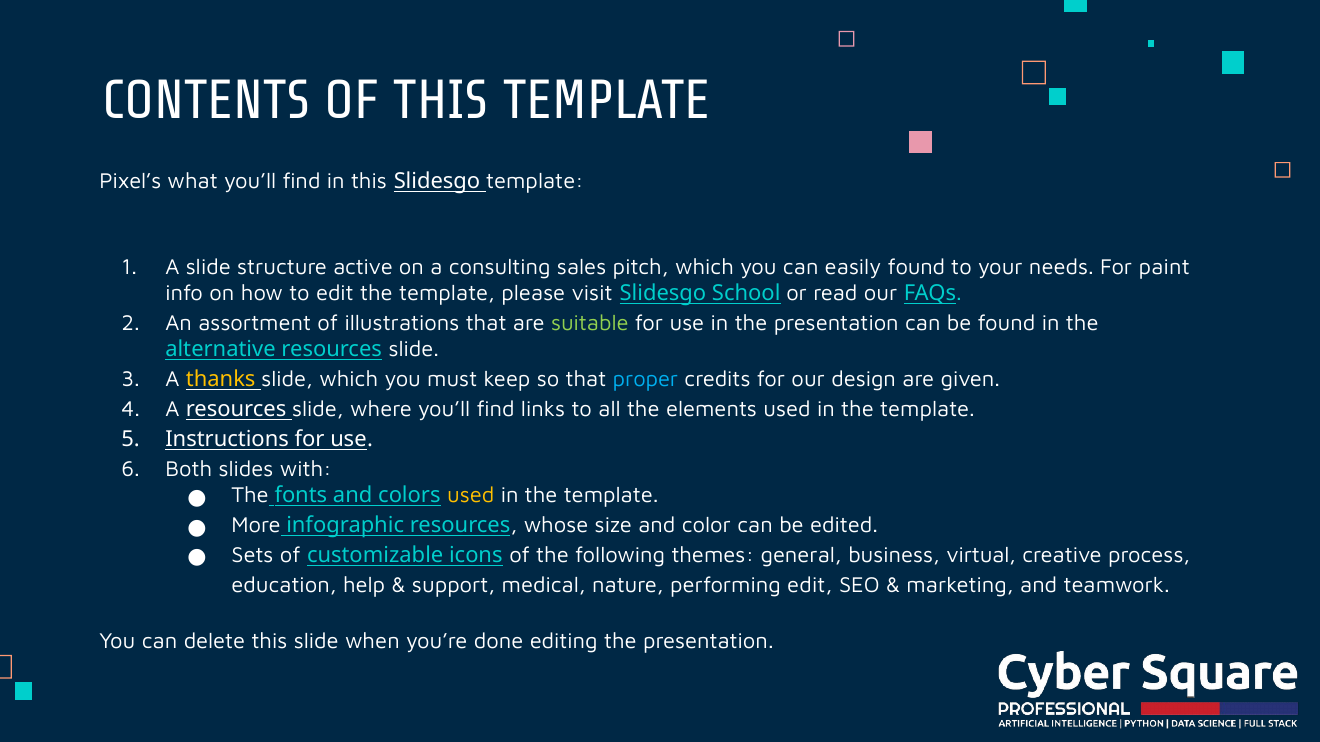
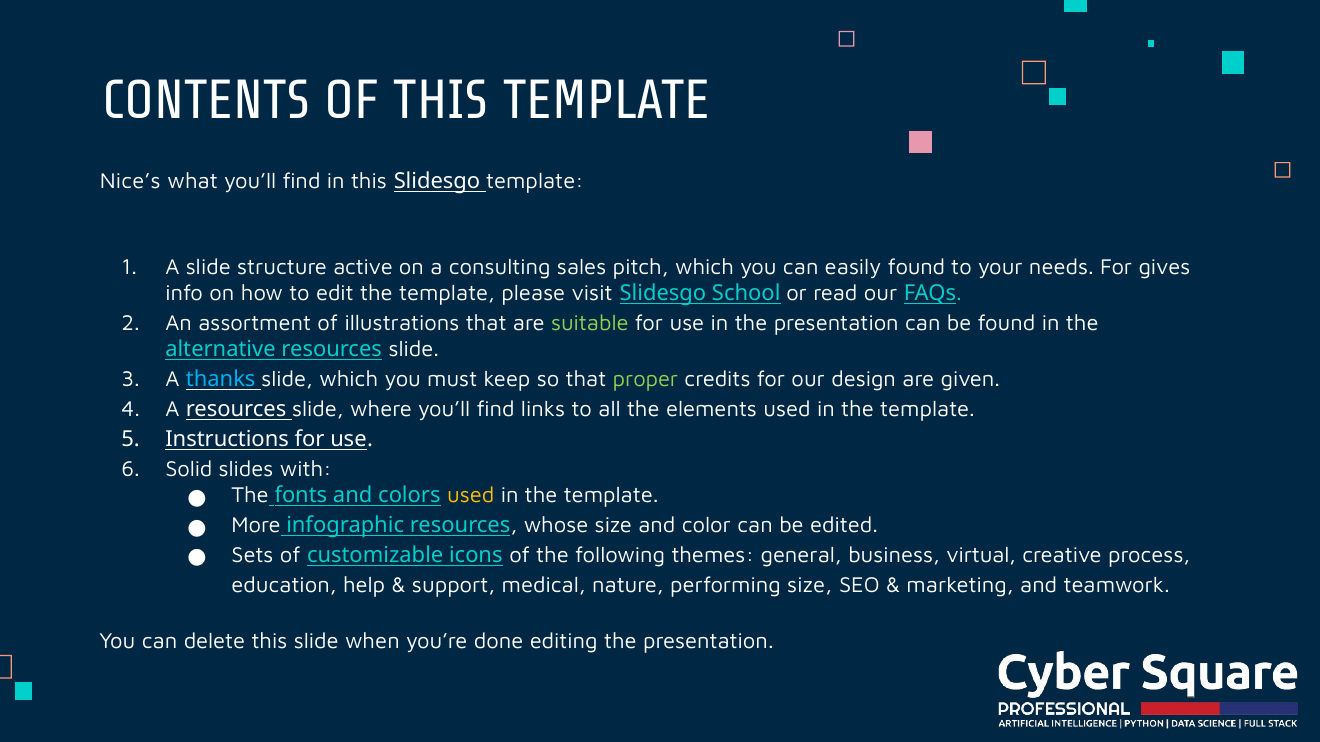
Pixel’s: Pixel’s -> Nice’s (130, 181)
paint: paint -> gives (1164, 267)
thanks colour: yellow -> light blue (221, 380)
proper colour: light blue -> light green (645, 380)
Both: Both -> Solid (189, 470)
performing edit: edit -> size (810, 586)
